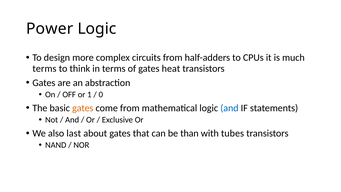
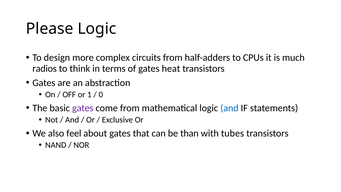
Power: Power -> Please (50, 29)
terms: terms -> radios (45, 68)
gates colour: orange -> purple (83, 108)
last: last -> feel (74, 133)
